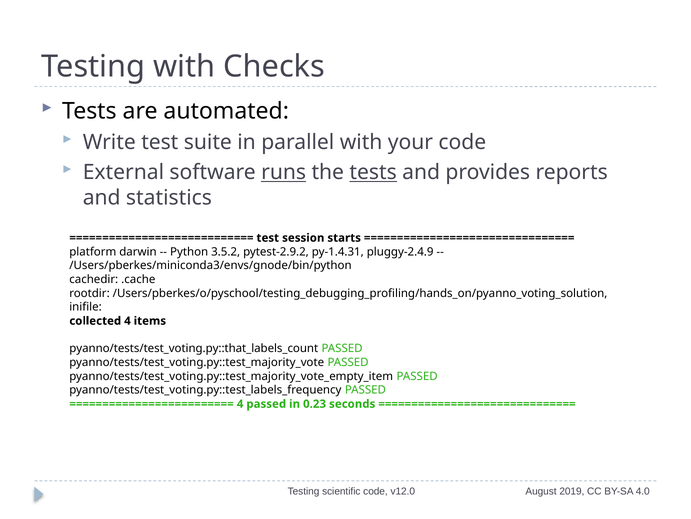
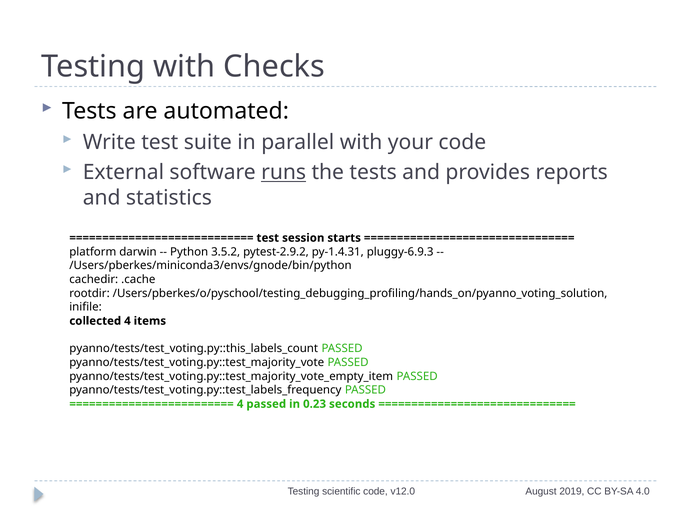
tests underline: present -> none (373, 172)
pluggy-2.4.9: pluggy-2.4.9 -> pluggy-6.9.3 (400, 251)
pyanno/tests/test_voting.py::that_labels_count: pyanno/tests/test_voting.py::that_labels_count -> pyanno/tests/test_voting.py::this_labels_count (194, 348)
